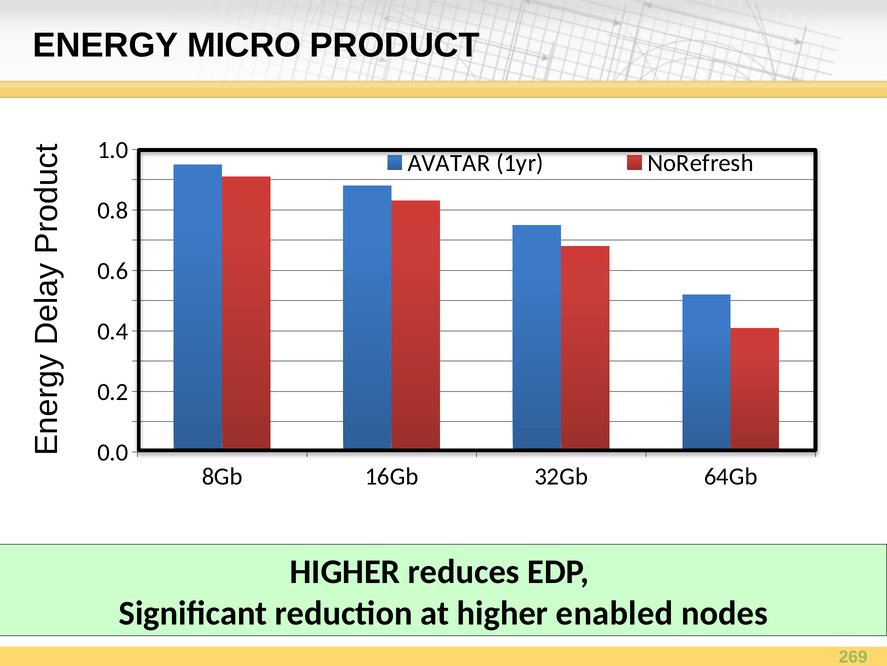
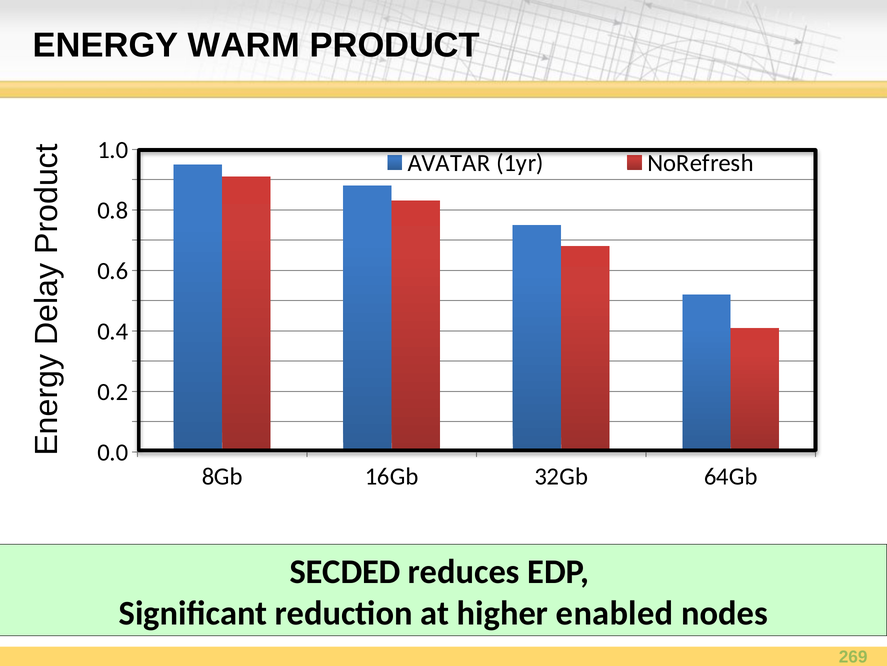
MICRO: MICRO -> WARM (244, 45)
HIGHER: HIGHER -> SECDED (345, 571)
